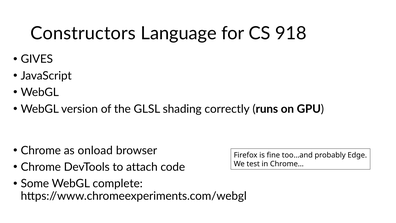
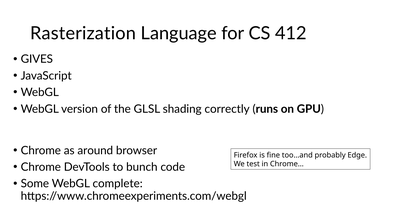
Constructors: Constructors -> Rasterization (83, 33)
918: 918 -> 412 (291, 33)
onload: onload -> around (95, 150)
attach: attach -> bunch (142, 167)
